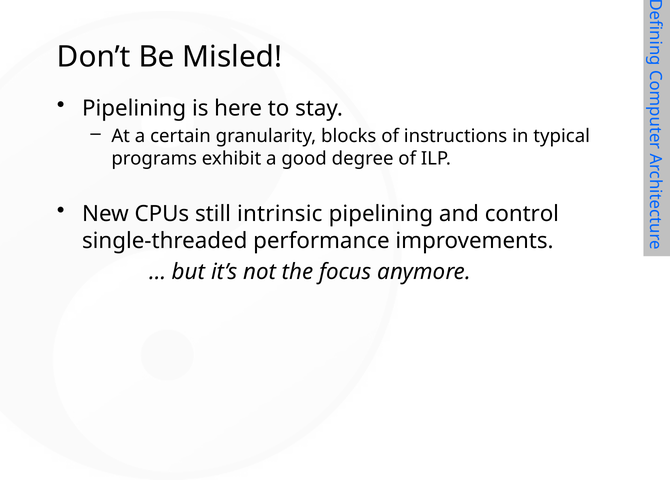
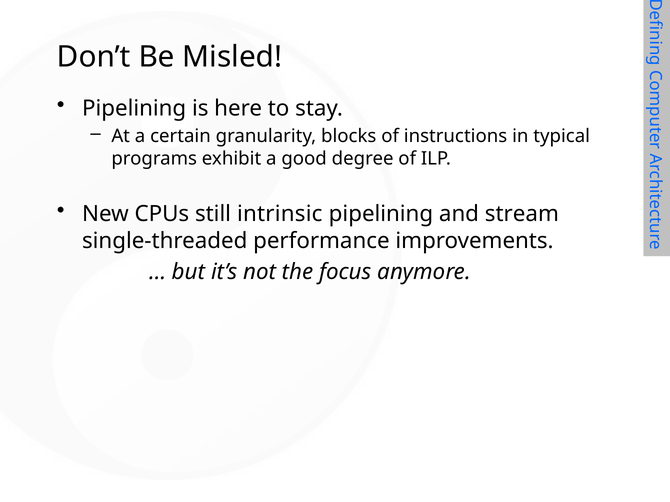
control: control -> stream (522, 214)
